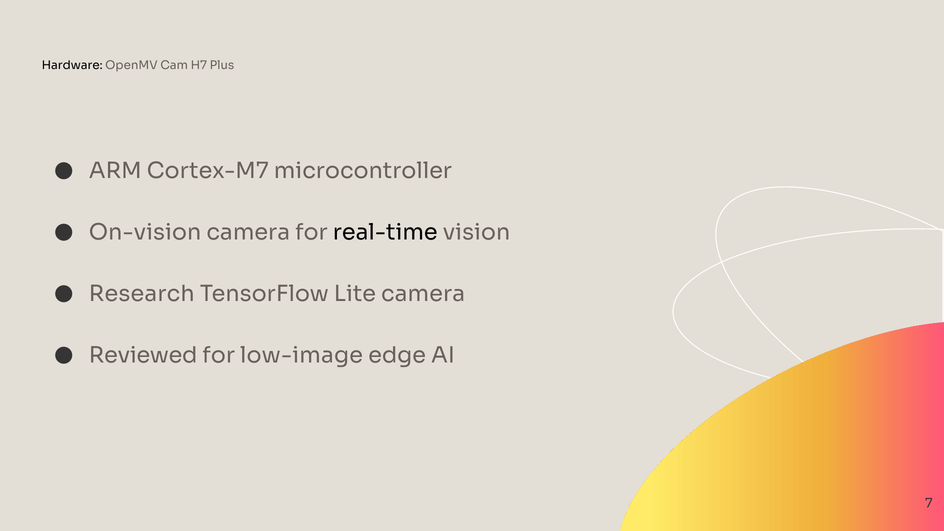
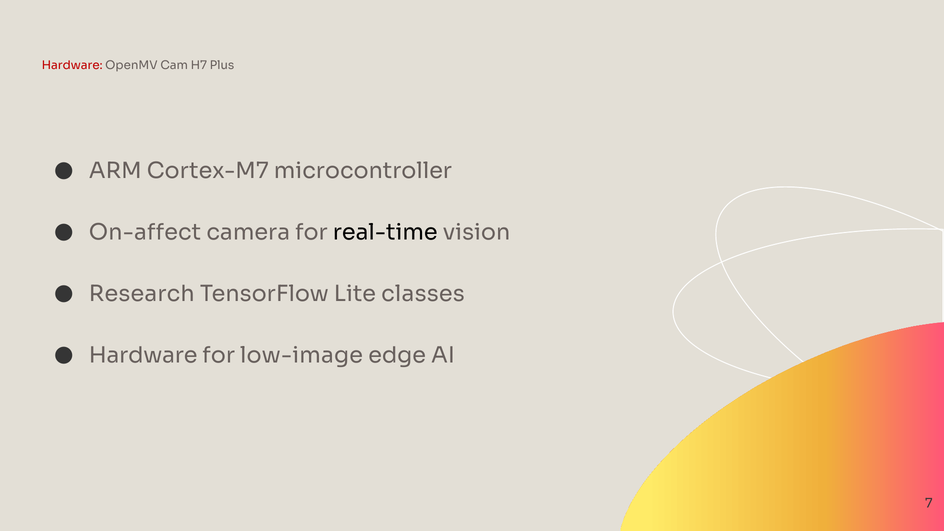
Hardware colour: black -> red (72, 65)
On-vision: On-vision -> On-affect (145, 232)
Lite camera: camera -> classes (423, 294)
Reviewed: Reviewed -> Hardware (143, 355)
